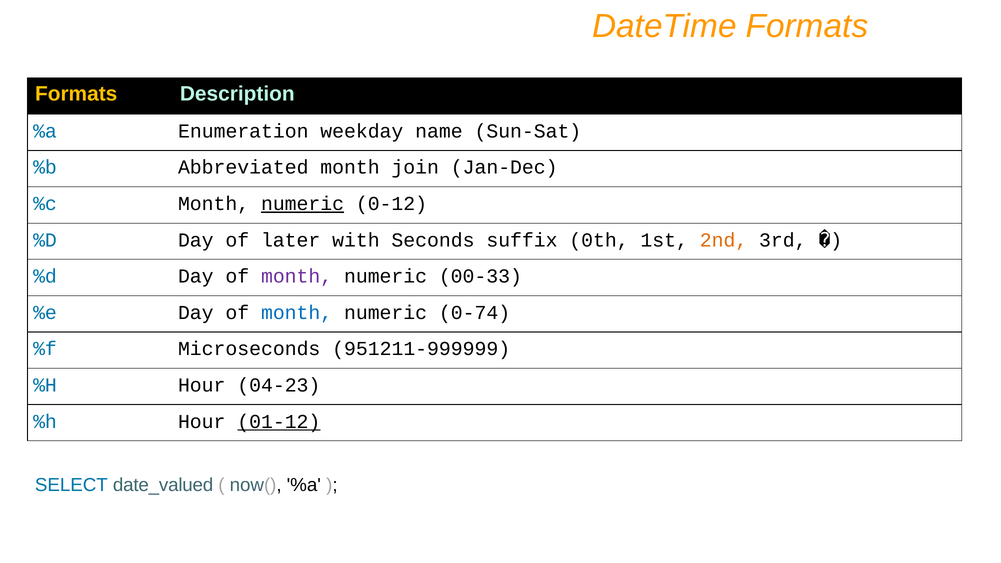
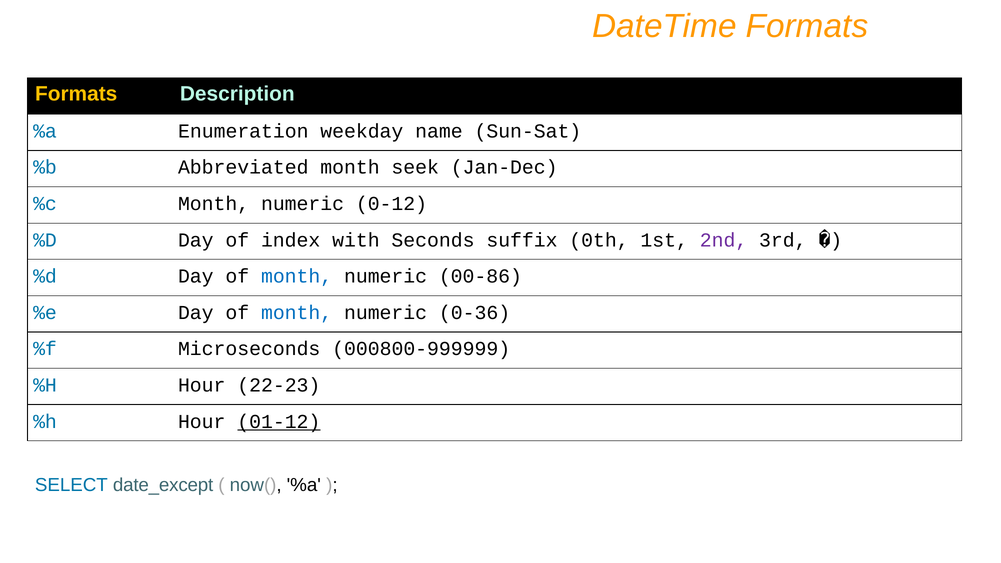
join: join -> seek (415, 167)
numeric underline: present -> none (303, 204)
later: later -> index (291, 240)
2nd colour: orange -> purple (724, 240)
month colour: purple -> blue (297, 276)
00-33: 00-33 -> 00-86 (480, 276)
0-74: 0-74 -> 0-36 (475, 313)
951211-999999: 951211-999999 -> 000800-999999 (421, 349)
04-23: 04-23 -> 22-23 (279, 385)
date_valued: date_valued -> date_except (163, 485)
